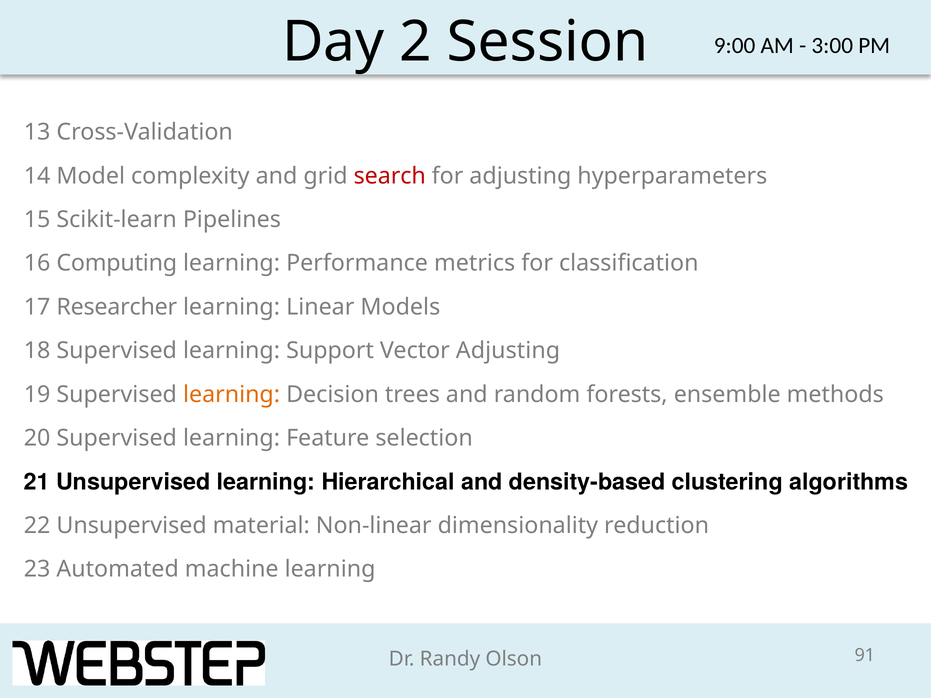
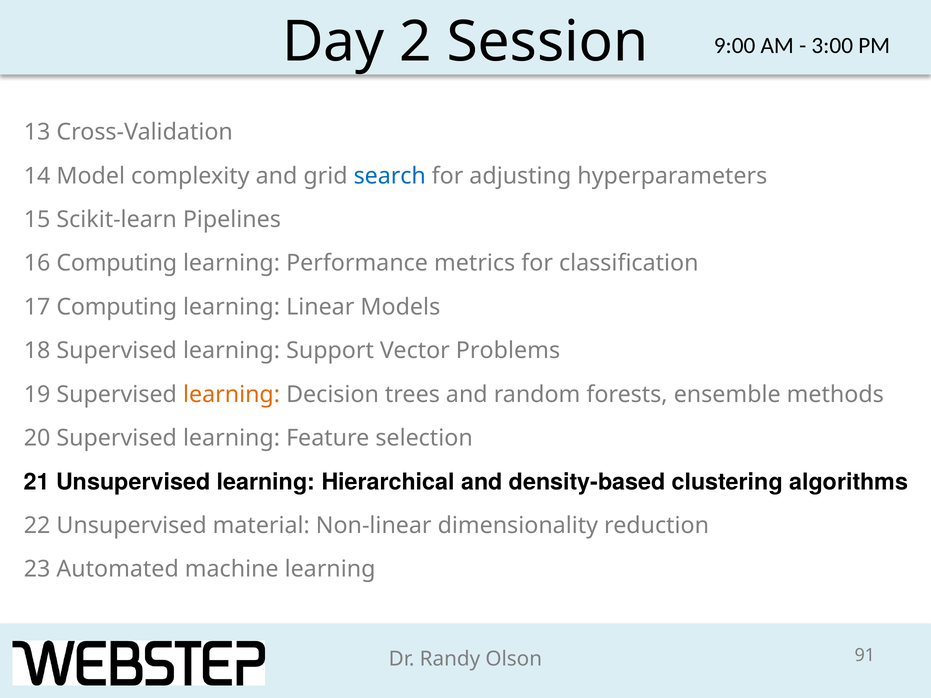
search colour: red -> blue (390, 176)
17 Researcher: Researcher -> Computing (117, 307)
Vector Adjusting: Adjusting -> Problems (508, 351)
